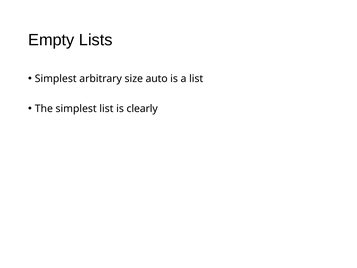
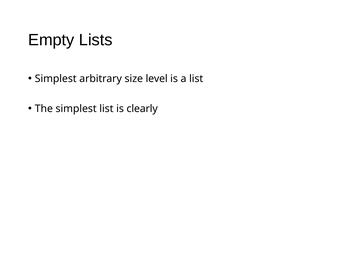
auto: auto -> level (157, 79)
